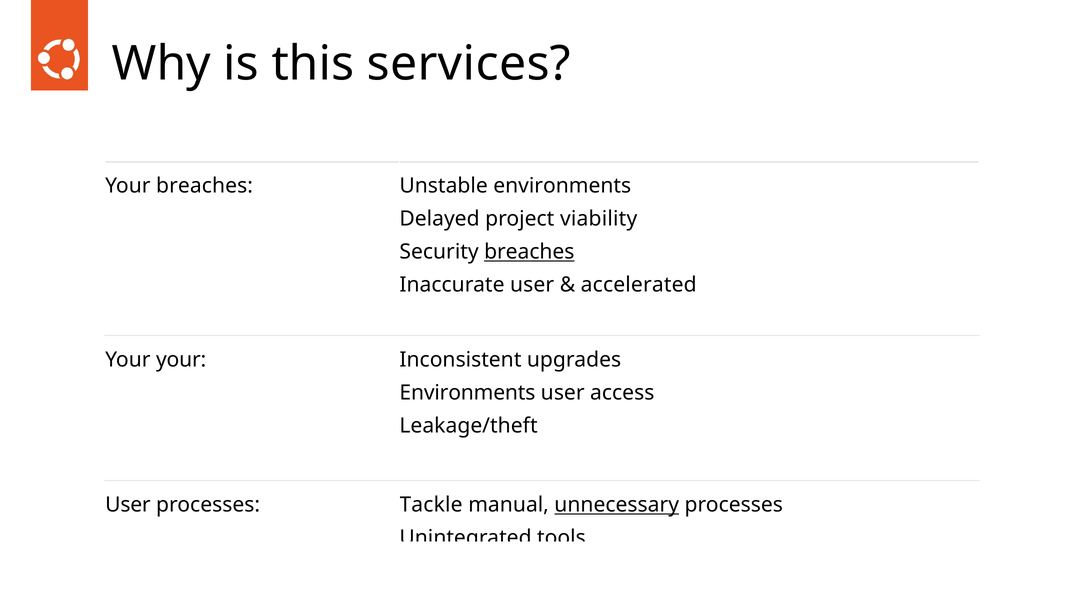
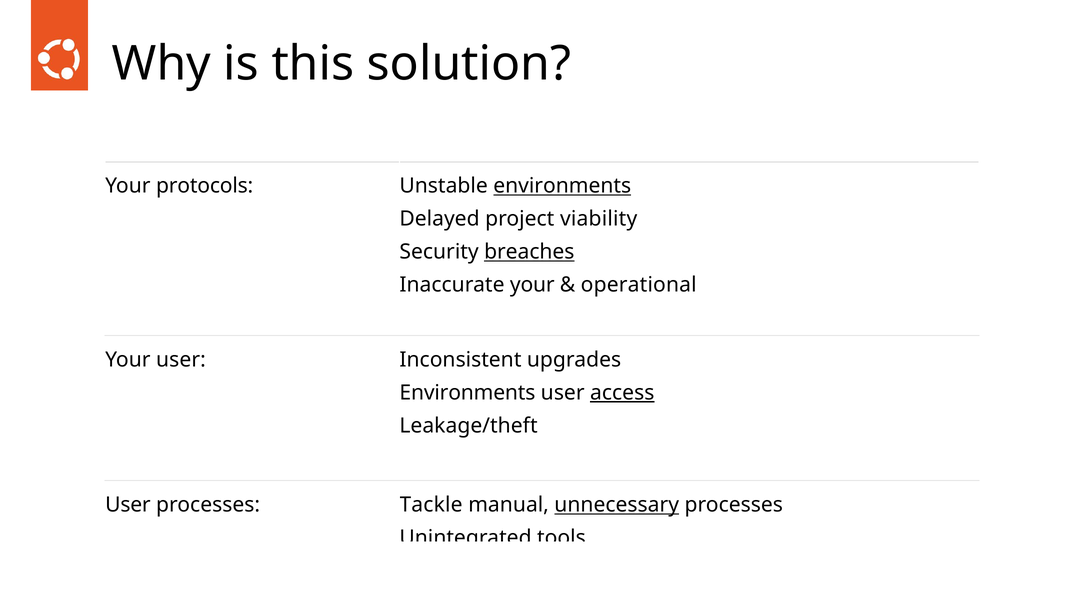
services: services -> solution (469, 64)
Your breaches: breaches -> protocols (205, 186)
environments underline: none -> present (562, 186)
Inaccurate user: user -> your (532, 285)
accelerated: accelerated -> operational (639, 285)
Your your: your -> user (181, 360)
access underline: none -> present (622, 393)
